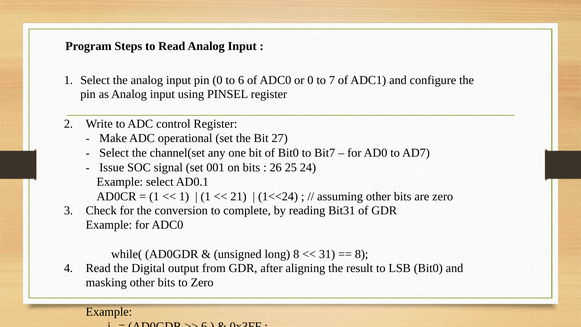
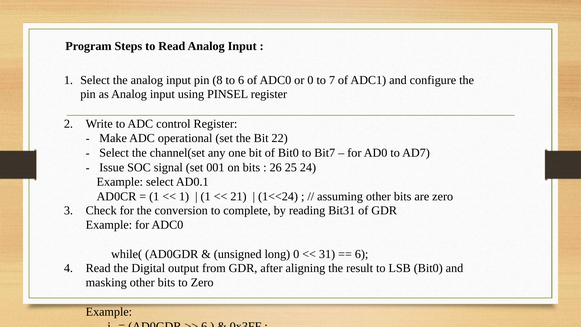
pin 0: 0 -> 8 (217, 80)
27: 27 -> 22 (280, 138)
long 8: 8 -> 0 (296, 254)
8: 8 -> 6 (362, 254)
